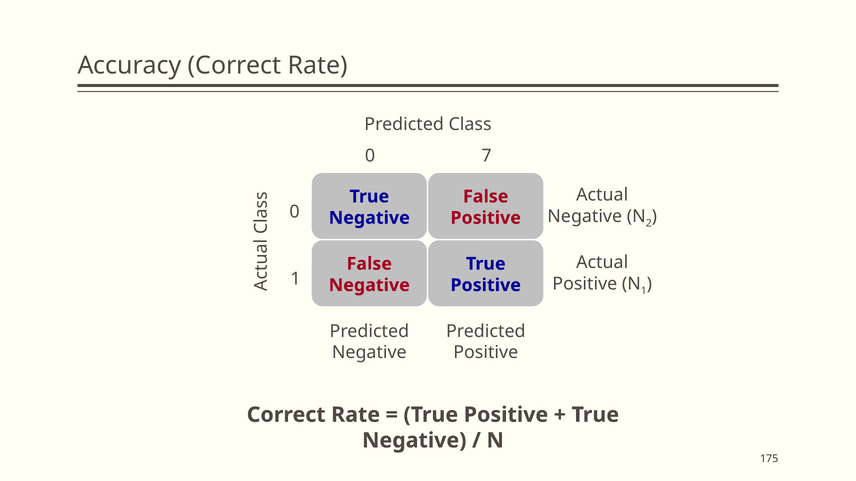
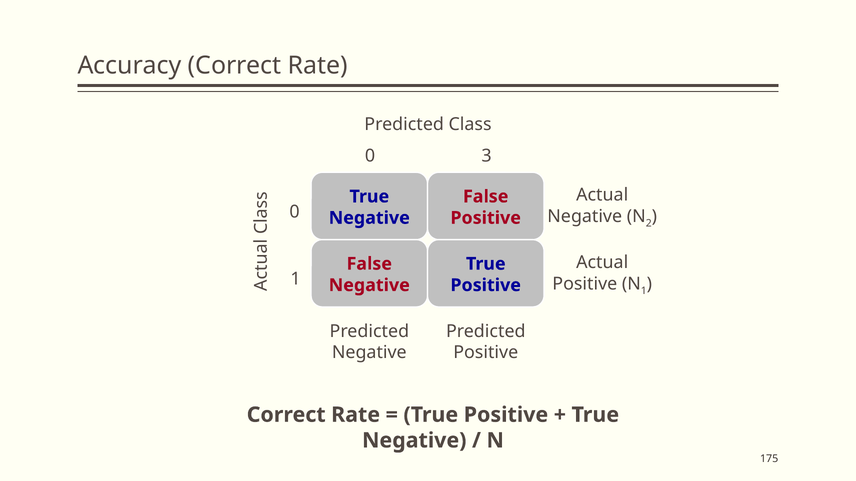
7: 7 -> 3 (487, 156)
